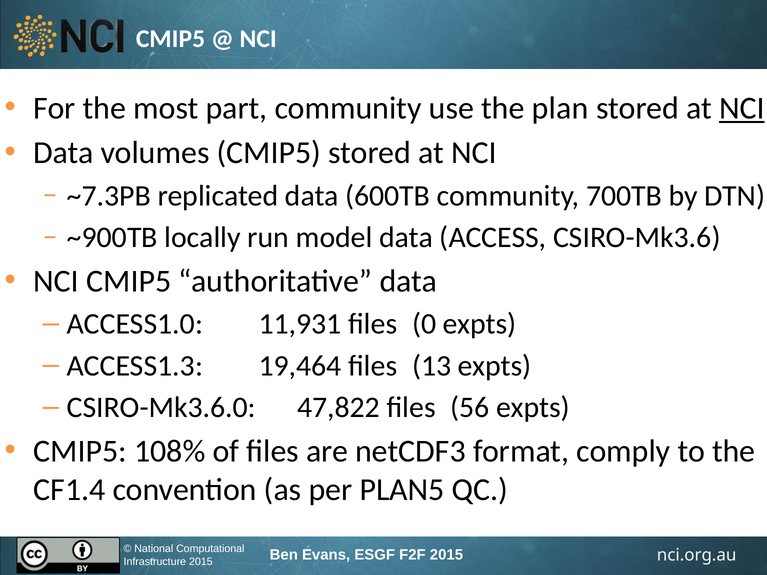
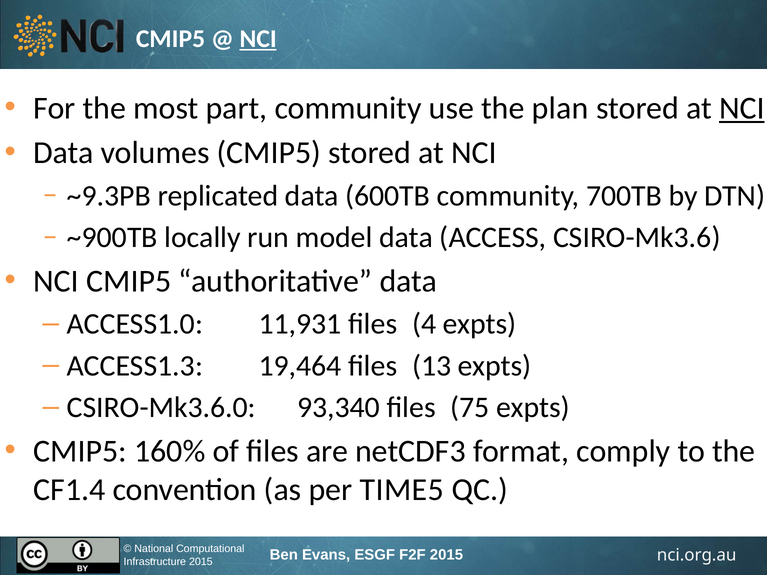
NCI underline: none -> present (258, 39)
~7.3PB: ~7.3PB -> ~9.3PB (109, 196)
0: 0 -> 4 (424, 324)
47,822: 47,822 -> 93,340 (338, 408)
56: 56 -> 75 (470, 408)
108%: 108% -> 160% (170, 451)
PLAN5: PLAN5 -> TIME5 (402, 490)
